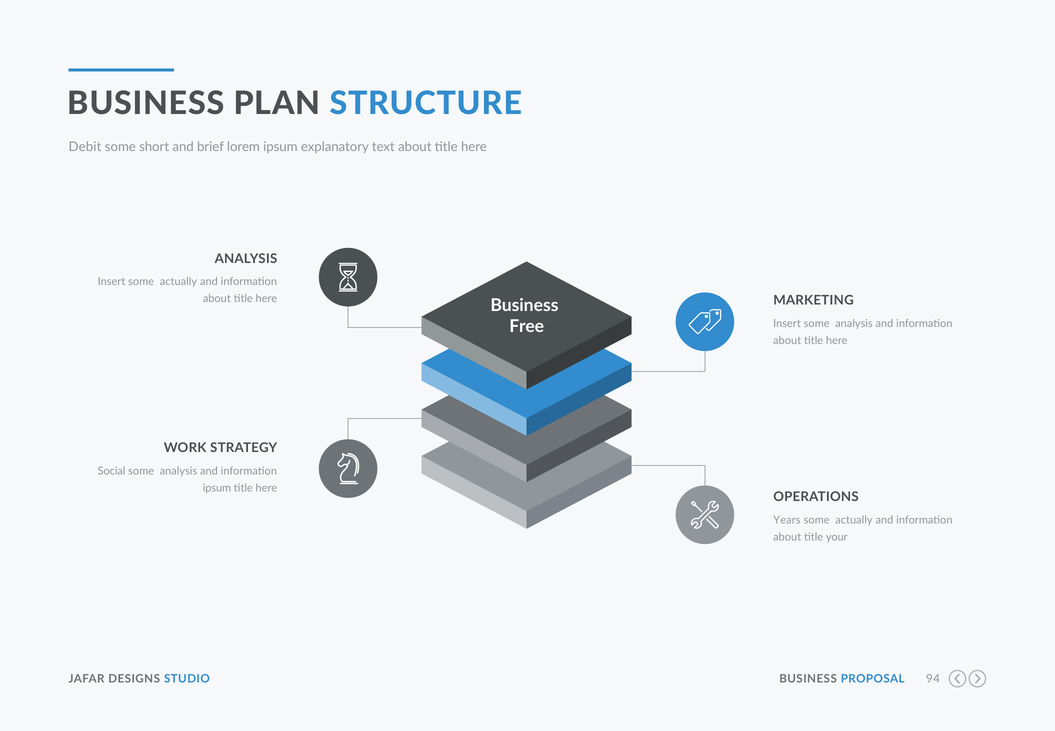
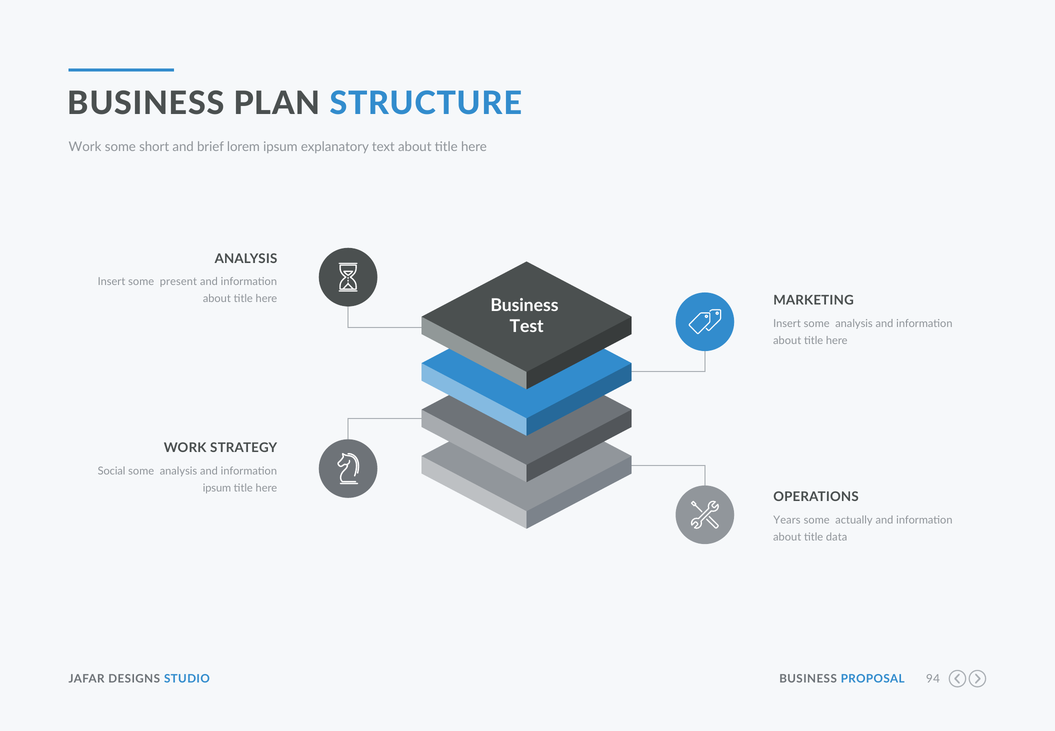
Debit: Debit -> Work (85, 147)
Insert some actually: actually -> present (178, 281)
Free: Free -> Test (527, 326)
your: your -> data (837, 537)
